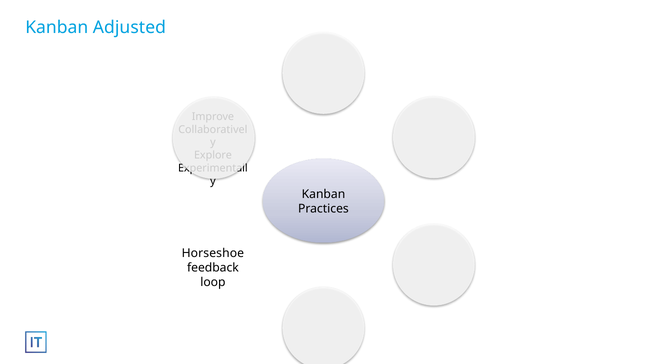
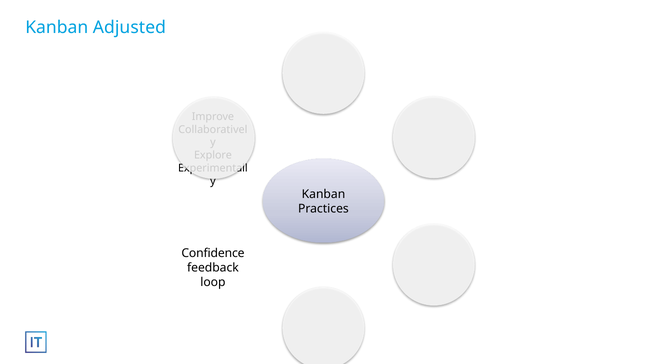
Horseshoe: Horseshoe -> Confidence (213, 253)
